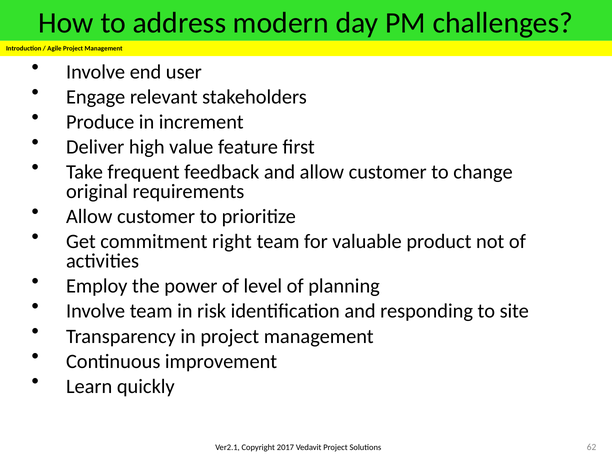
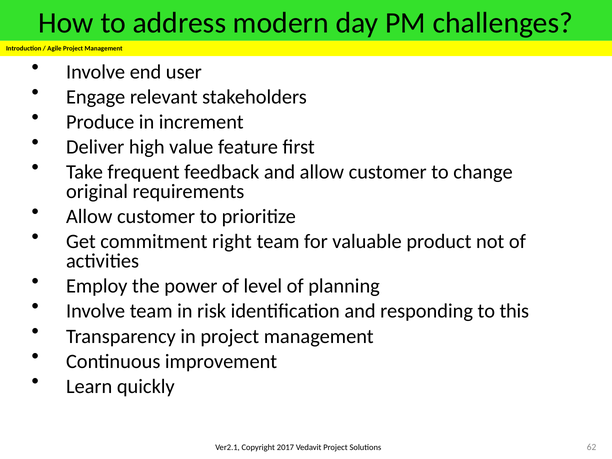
site: site -> this (514, 311)
